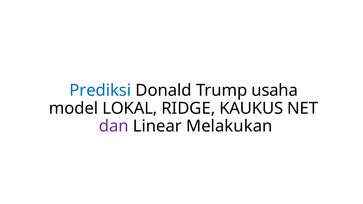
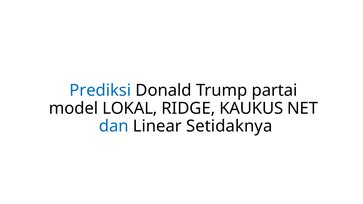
usaha: usaha -> partai (275, 90)
dan colour: purple -> blue (114, 126)
Melakukan: Melakukan -> Setidaknya (229, 126)
